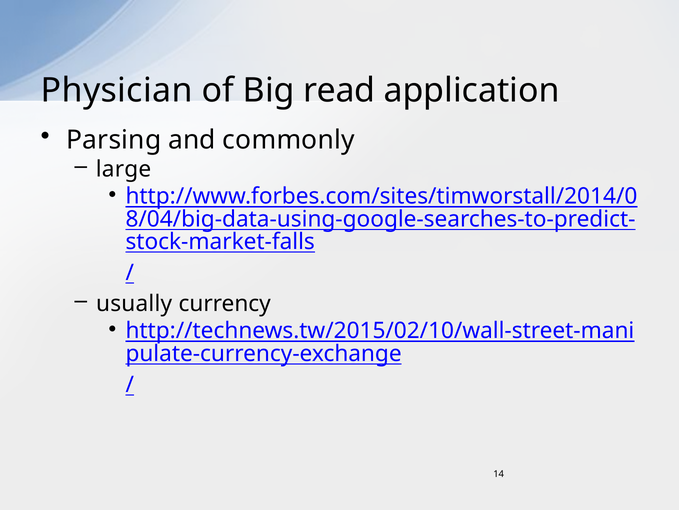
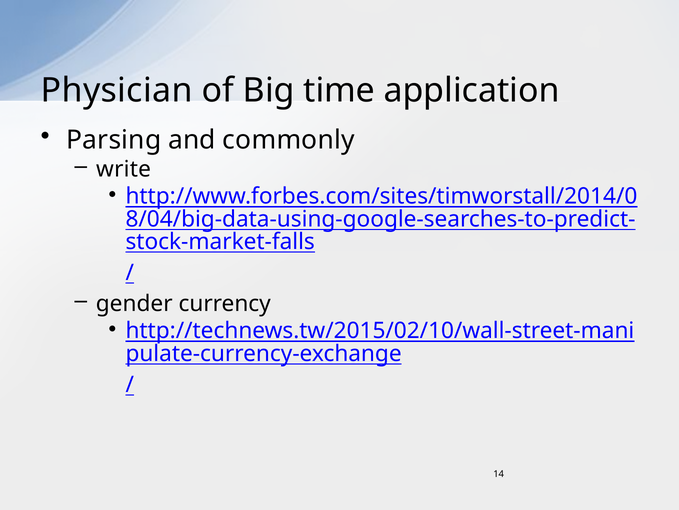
read: read -> time (339, 90)
large: large -> write (124, 169)
usually: usually -> gender (134, 303)
